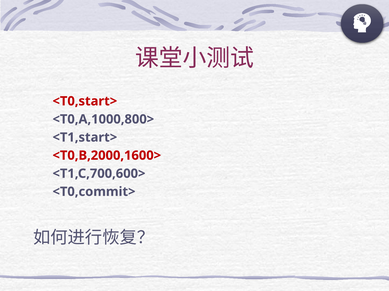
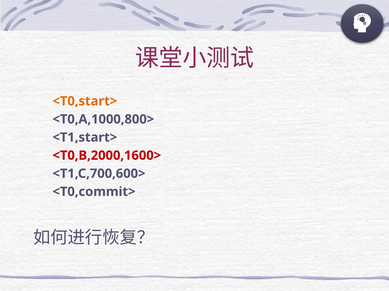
<T0,start> colour: red -> orange (85, 101)
